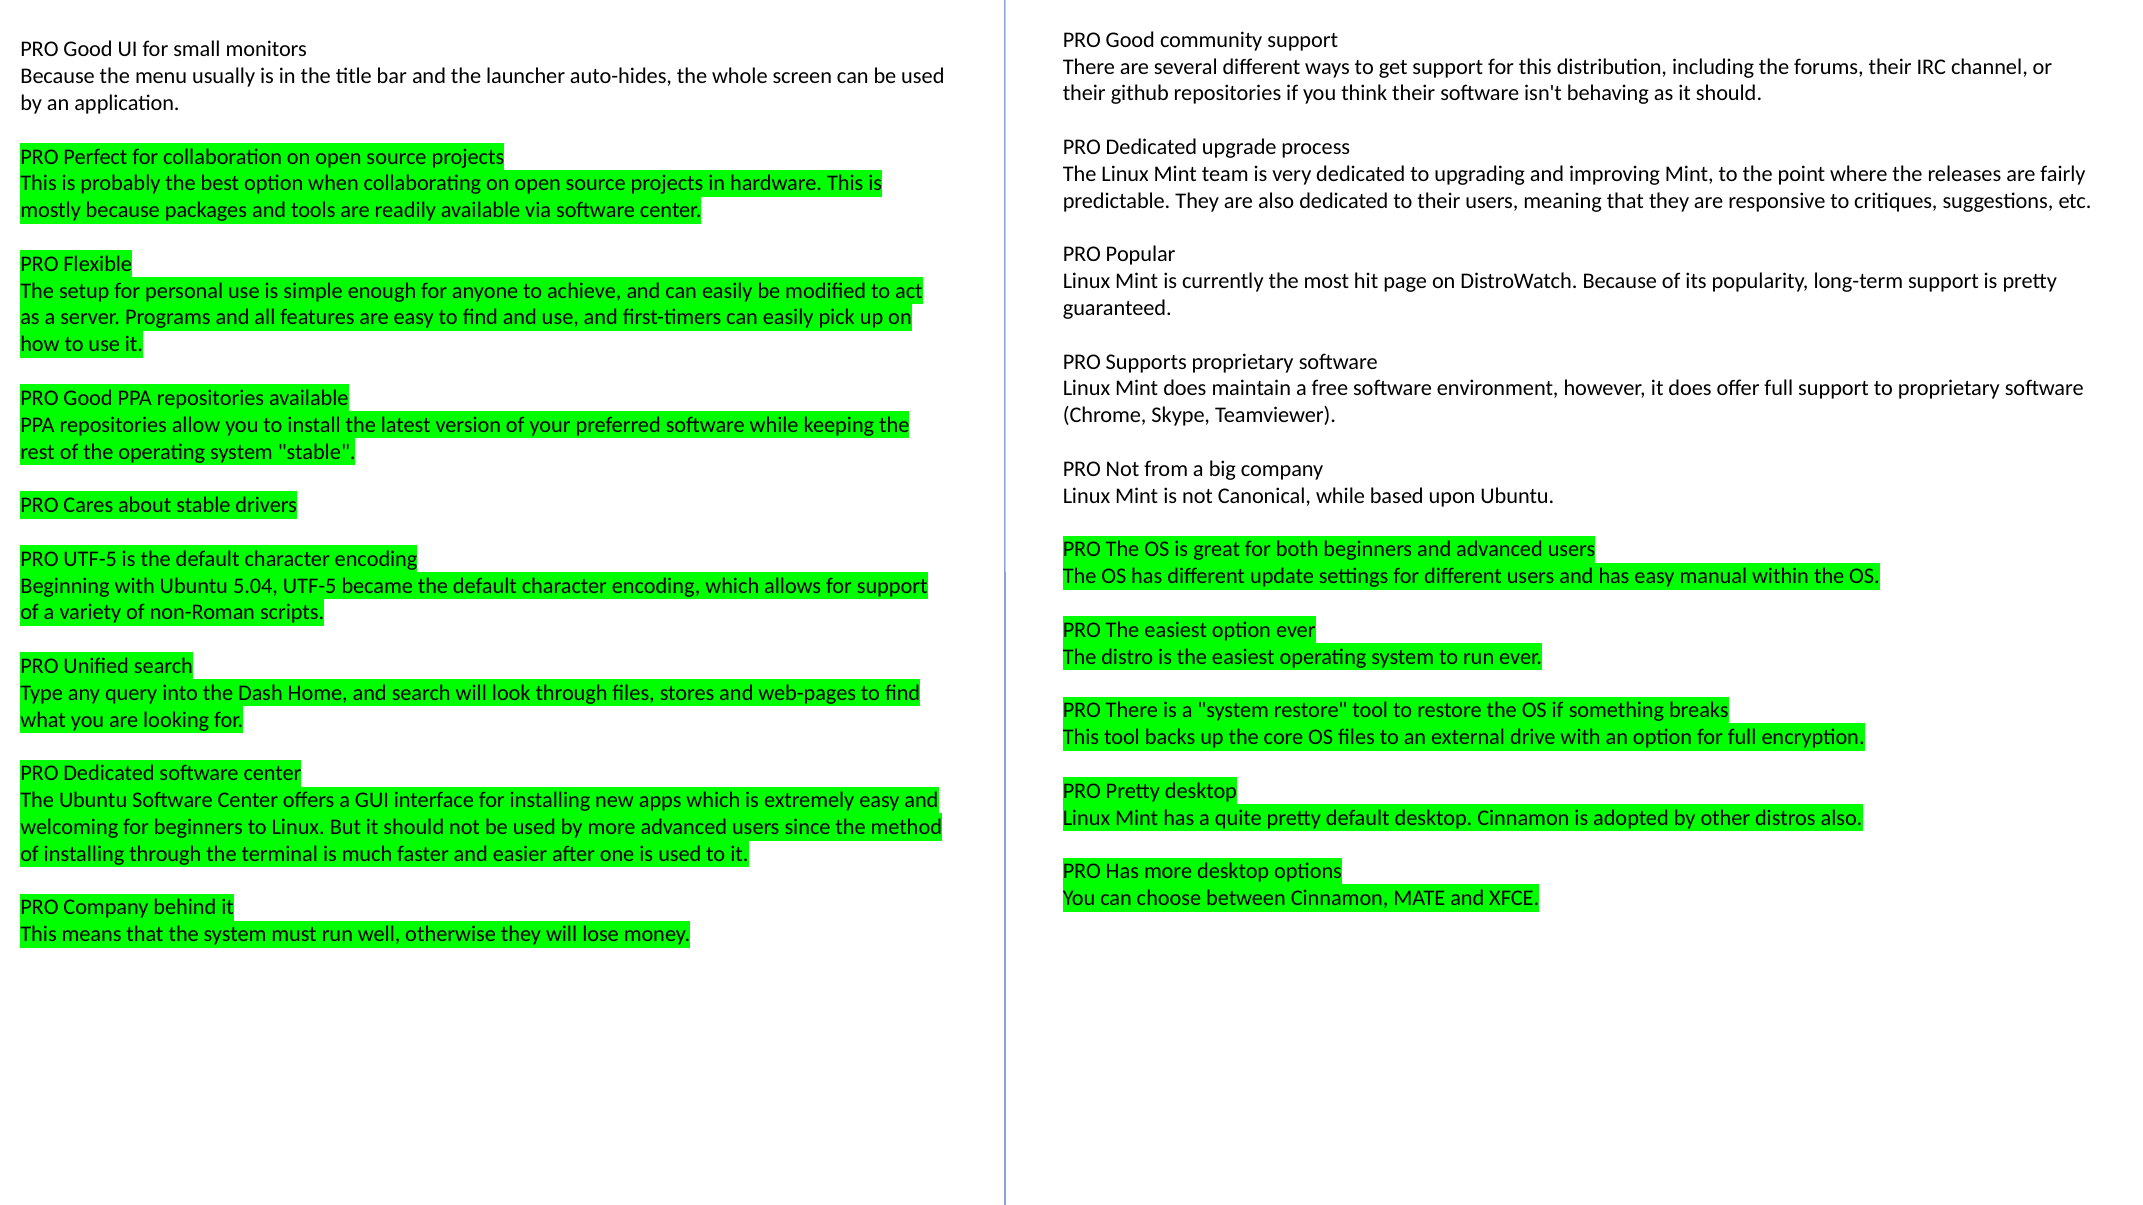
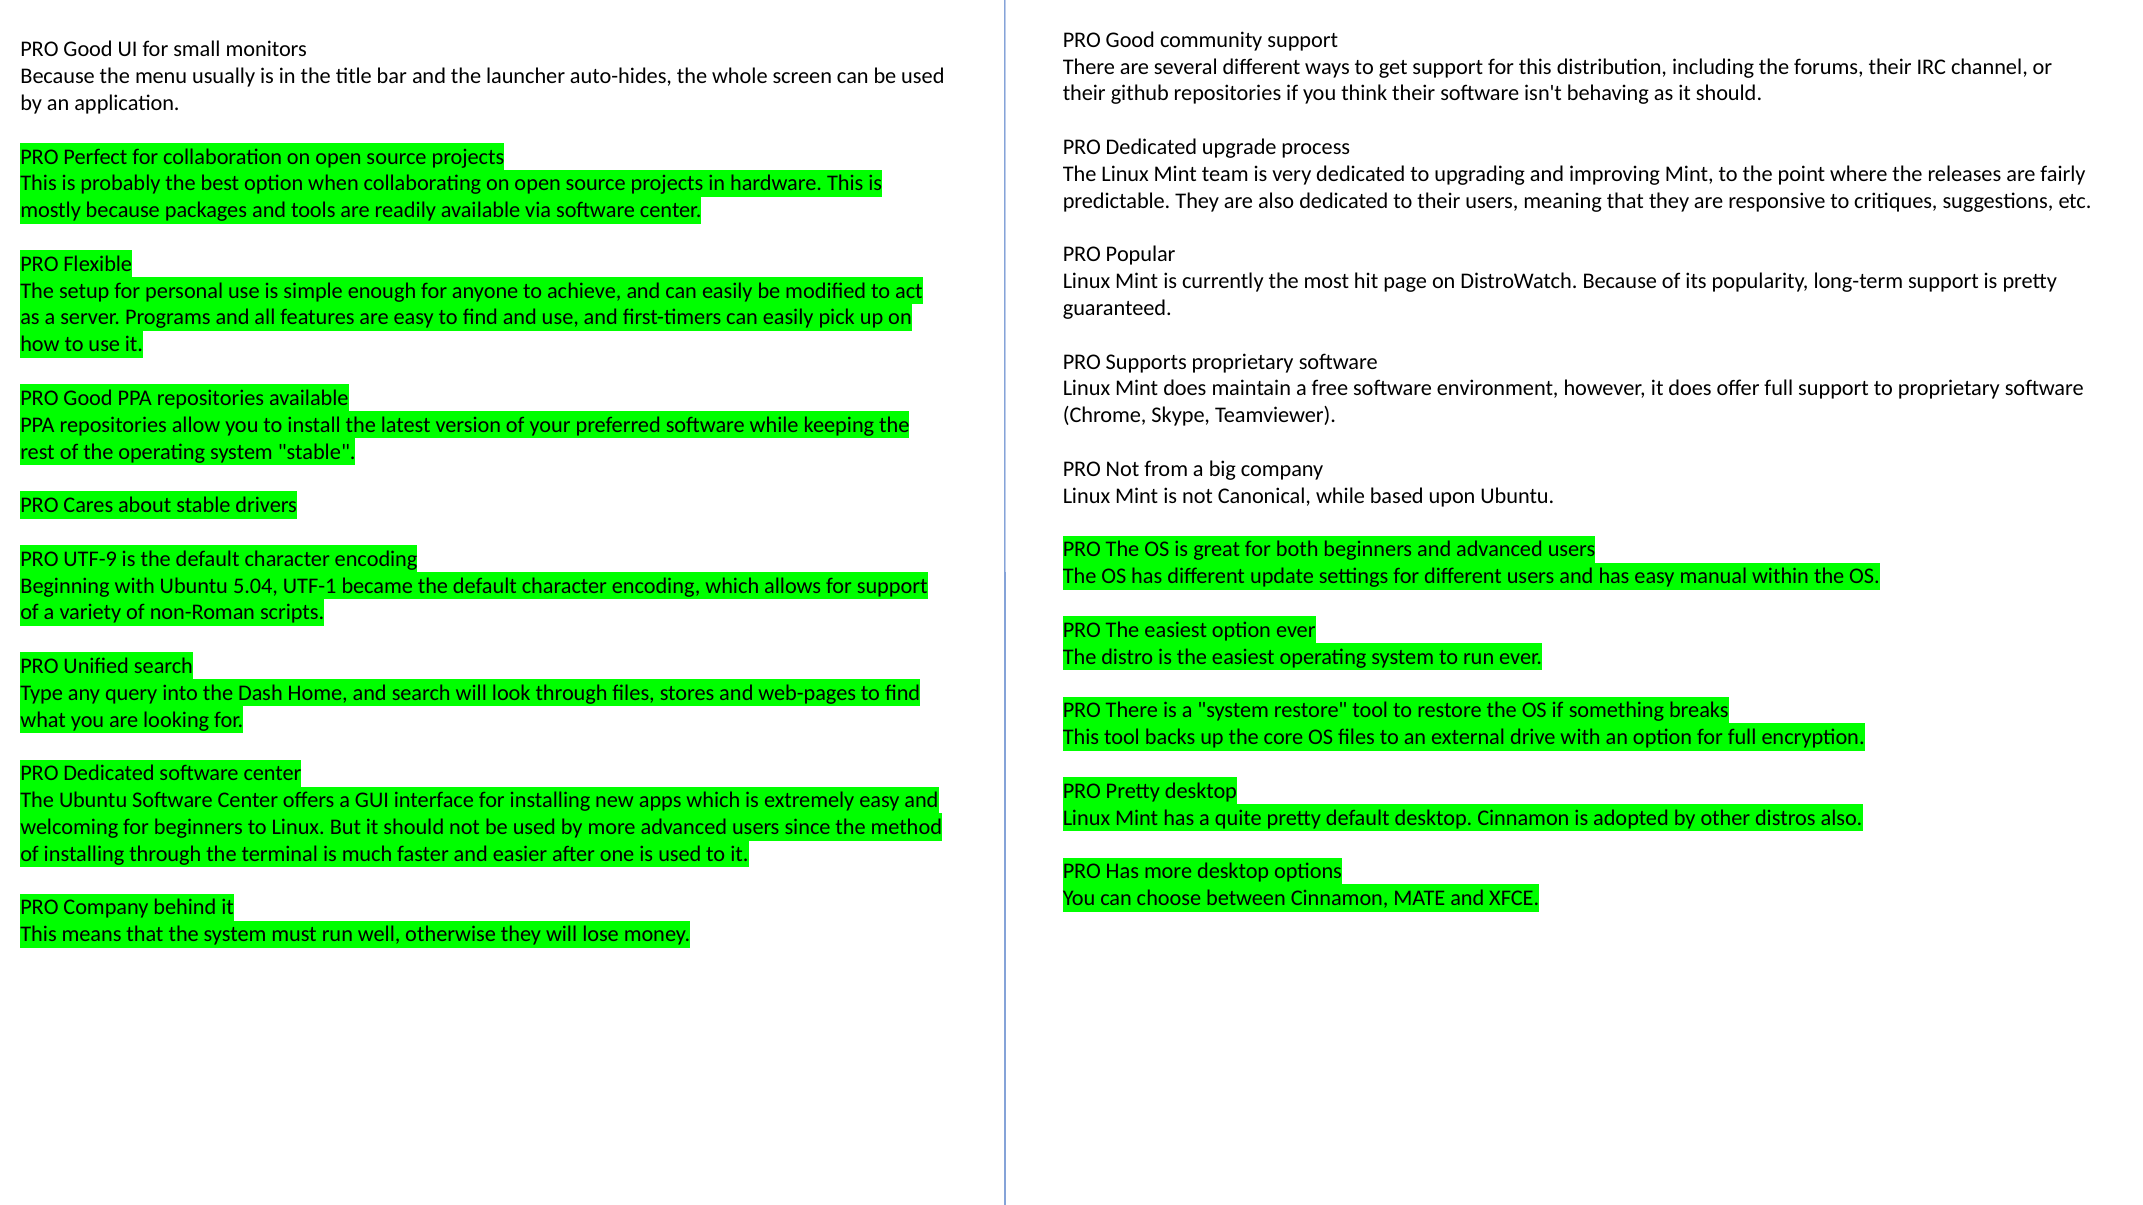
PRO UTF-5: UTF-5 -> UTF-9 (90, 559)
5.04 UTF-5: UTF-5 -> UTF-1 (310, 586)
